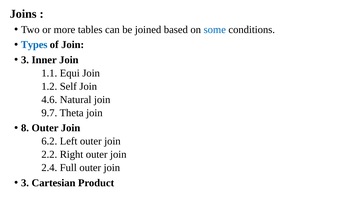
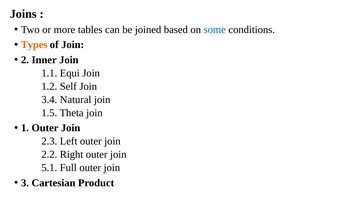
Types colour: blue -> orange (34, 45)
3: 3 -> 2 (25, 60)
4.6: 4.6 -> 3.4 (49, 100)
9.7: 9.7 -> 1.5 (49, 113)
8: 8 -> 1 (25, 128)
6.2: 6.2 -> 2.3 (49, 142)
2.4: 2.4 -> 5.1 (49, 168)
